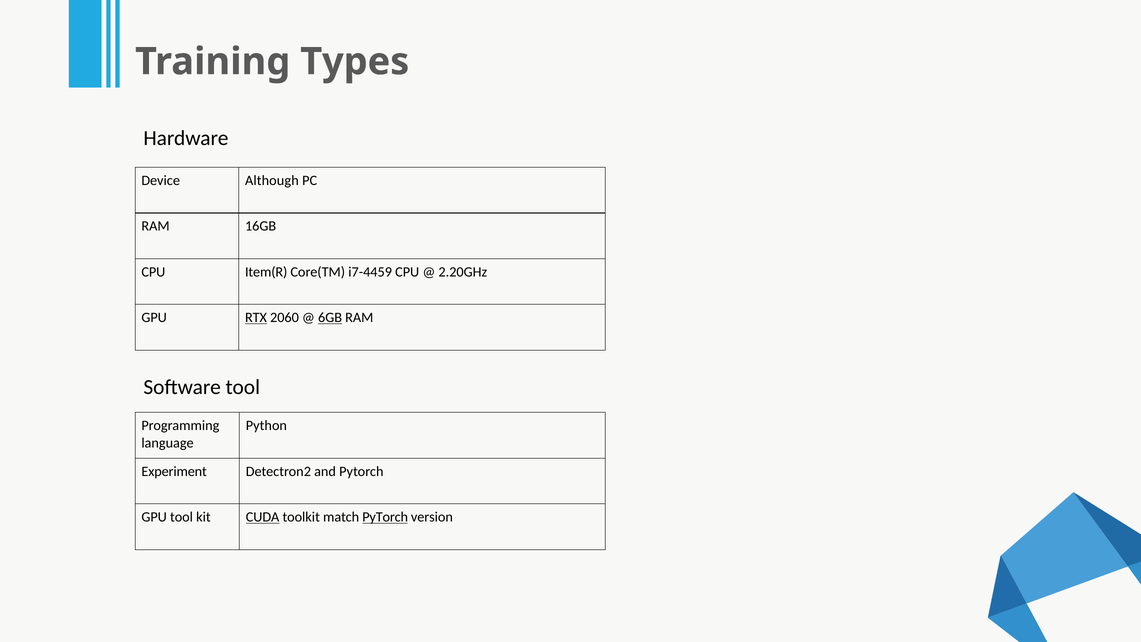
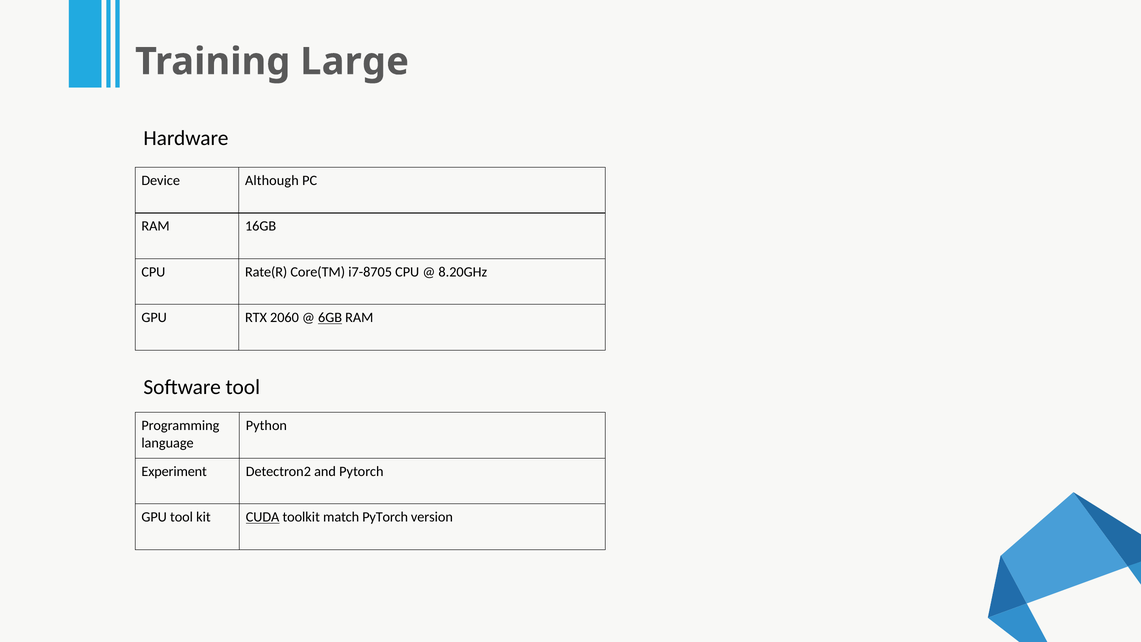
Types: Types -> Large (355, 62)
Item(R: Item(R -> Rate(R (266, 272)
i7-4459: i7-4459 -> i7-8705 (370, 272)
2.20GHz: 2.20GHz -> 8.20GHz (463, 272)
RTX underline: present -> none (256, 317)
PyTorch underline: present -> none (385, 517)
